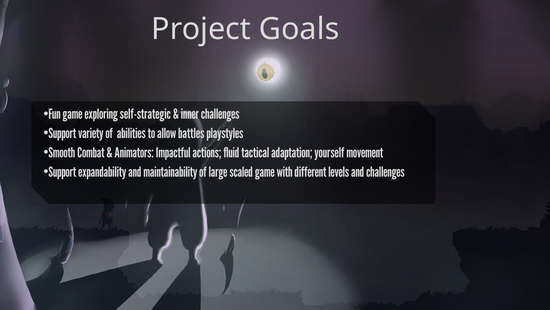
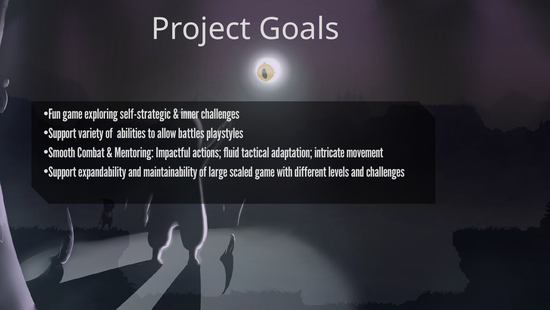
Animators: Animators -> Mentoring (134, 153)
yourself: yourself -> intricate (329, 153)
